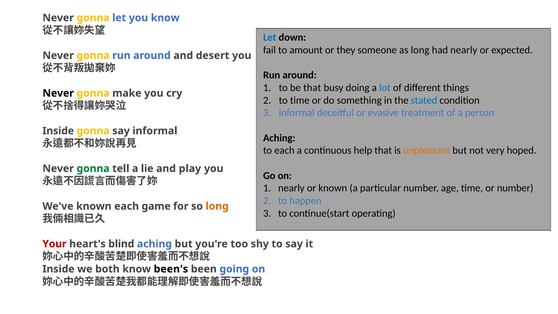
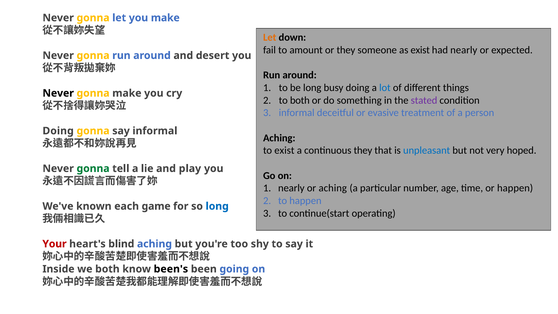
you know: know -> make (165, 18)
Let colour: blue -> orange (270, 37)
as long: long -> exist (420, 50)
be that: that -> long (312, 88)
to time: time -> both (300, 100)
stated colour: blue -> purple (424, 100)
Inside: Inside -> Doing (58, 131)
to each: each -> exist (284, 150)
continuous help: help -> they (363, 150)
unpleasant colour: orange -> blue (427, 150)
or known: known -> aching (333, 188)
or number: number -> happen (515, 188)
long colour: orange -> blue (217, 206)
